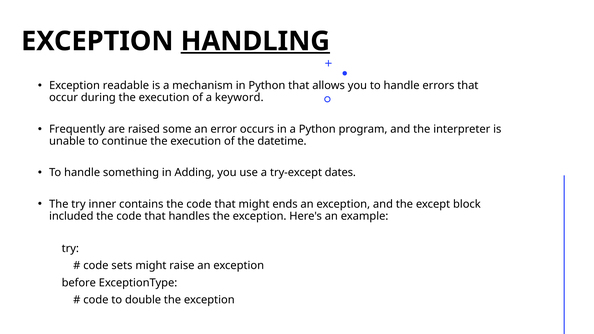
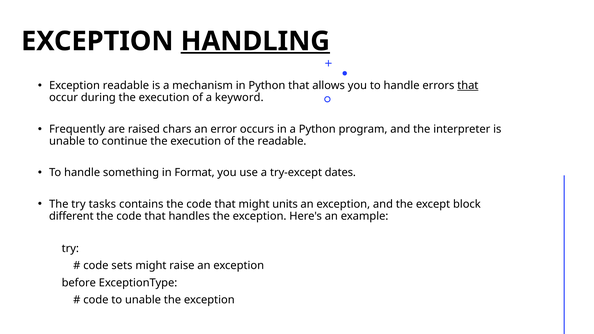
that underline: none -> present (468, 86)
some: some -> chars (177, 129)
the datetime: datetime -> readable (282, 141)
Adding: Adding -> Format (195, 173)
inner: inner -> tasks (102, 204)
ends: ends -> units (285, 204)
included: included -> different (71, 216)
to double: double -> unable (143, 300)
